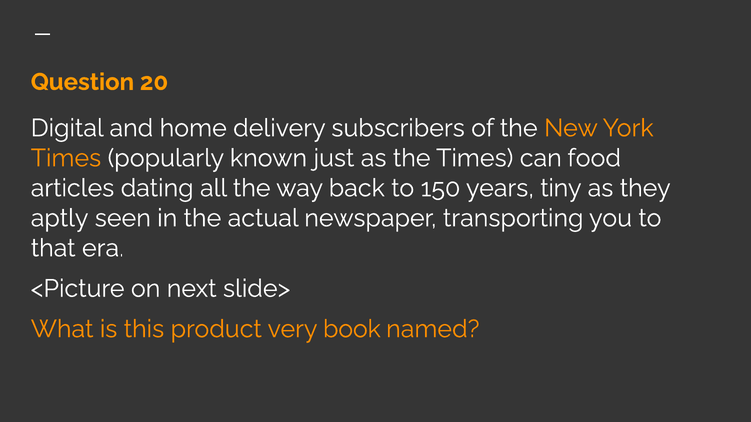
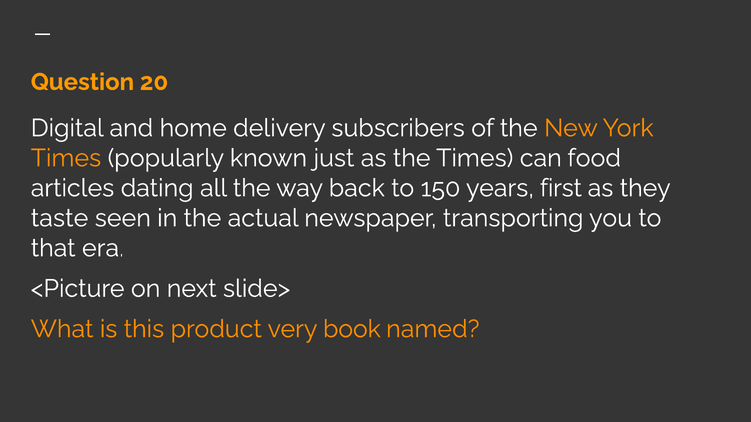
tiny: tiny -> first (561, 188)
aptly: aptly -> taste (60, 218)
